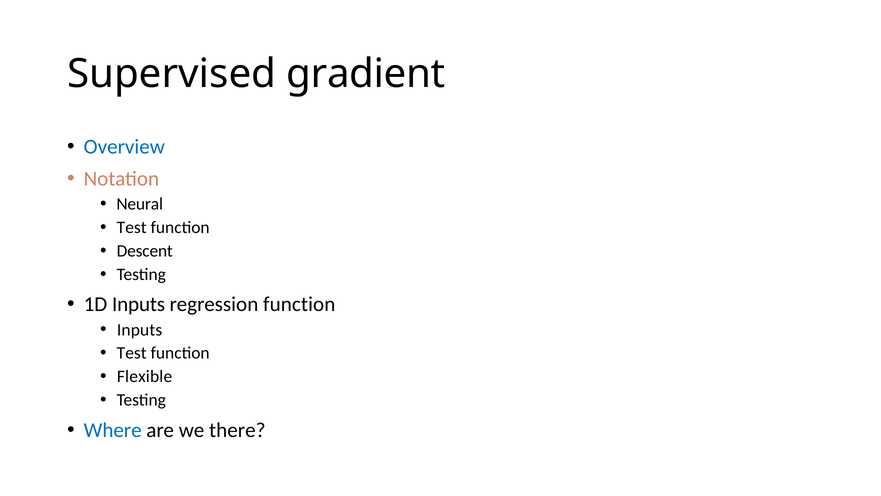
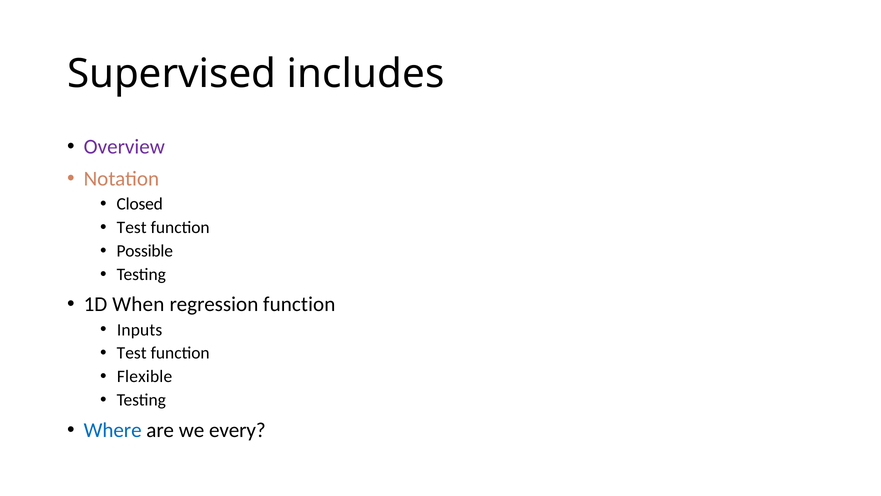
gradient: gradient -> includes (366, 74)
Overview colour: blue -> purple (124, 146)
Neural: Neural -> Closed (140, 204)
Descent: Descent -> Possible (145, 251)
1D Inputs: Inputs -> When (138, 304)
there: there -> every (237, 430)
